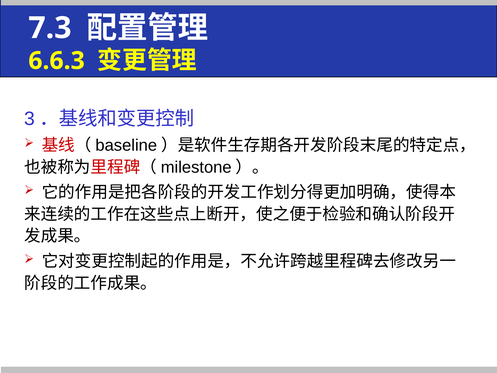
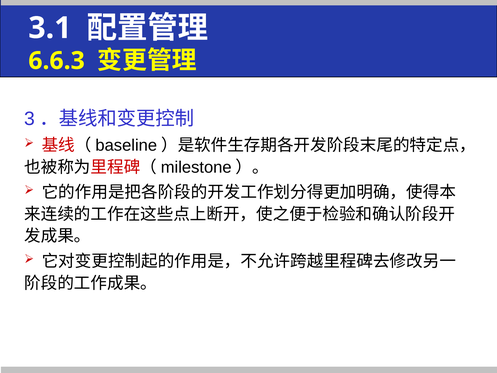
7.3: 7.3 -> 3.1 (50, 28)
